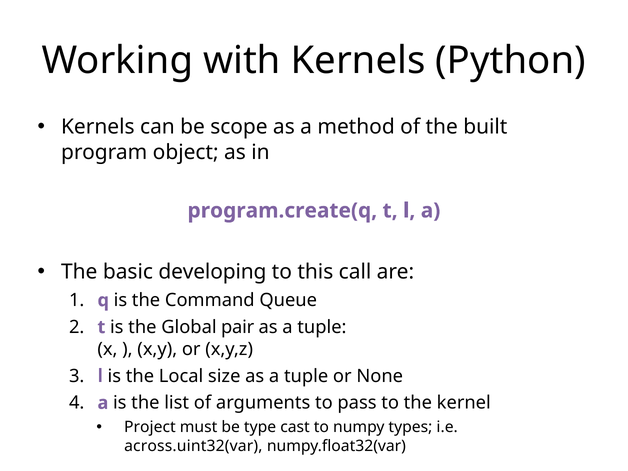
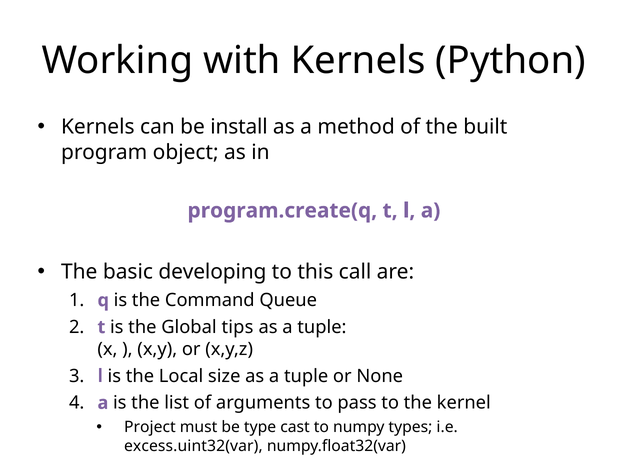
scope: scope -> install (239, 127)
pair: pair -> tips (237, 327)
across.uint32(var: across.uint32(var -> excess.uint32(var (193, 446)
